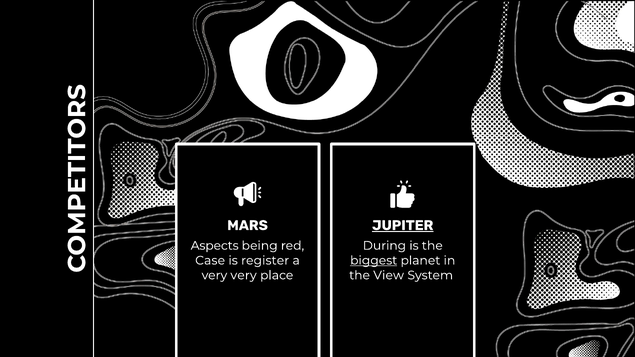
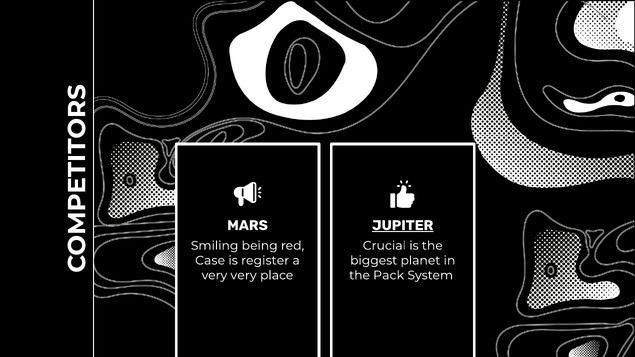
Aspects: Aspects -> Smiling (215, 246)
During: During -> Crucial (384, 246)
biggest underline: present -> none (374, 261)
View: View -> Pack (389, 275)
